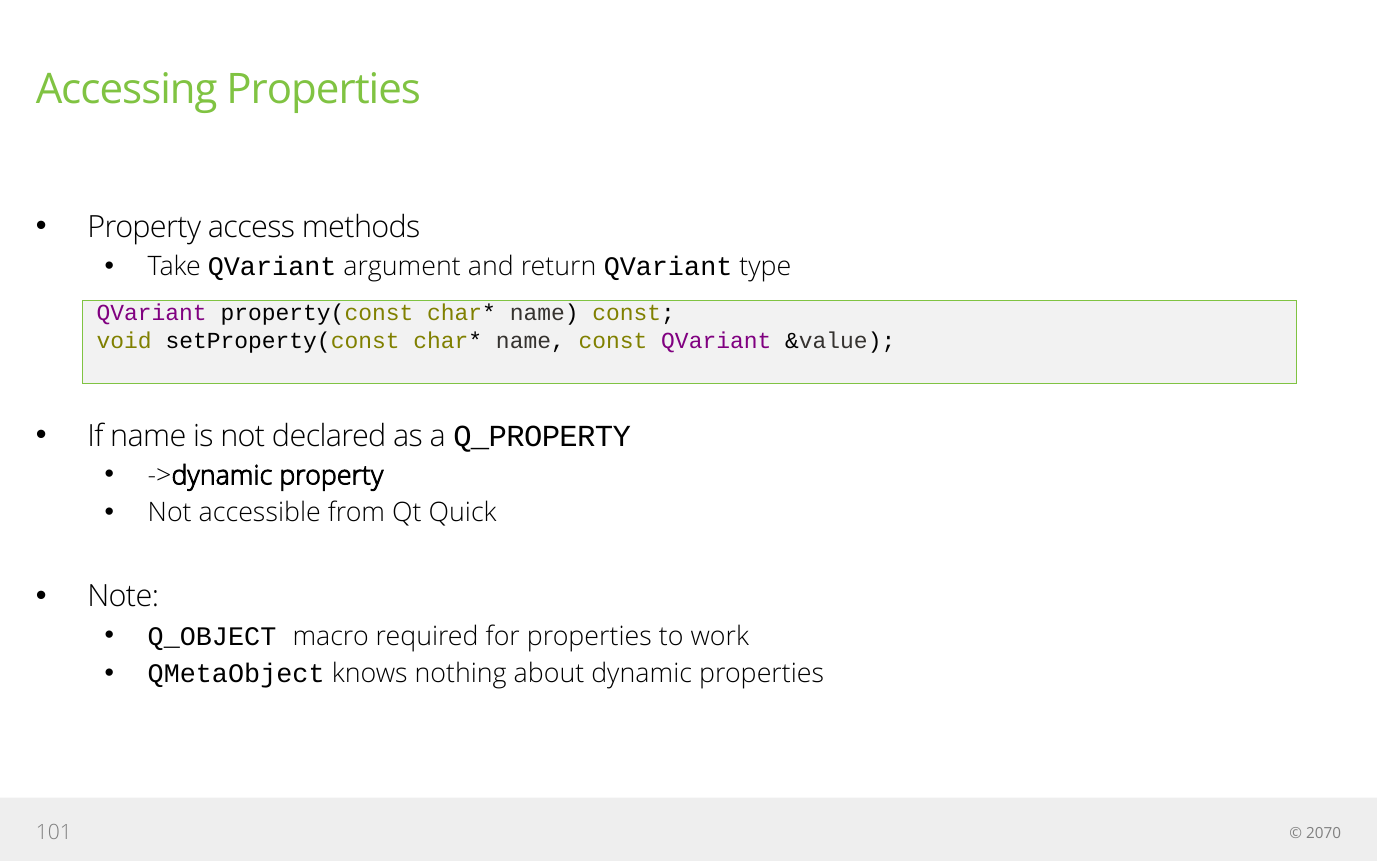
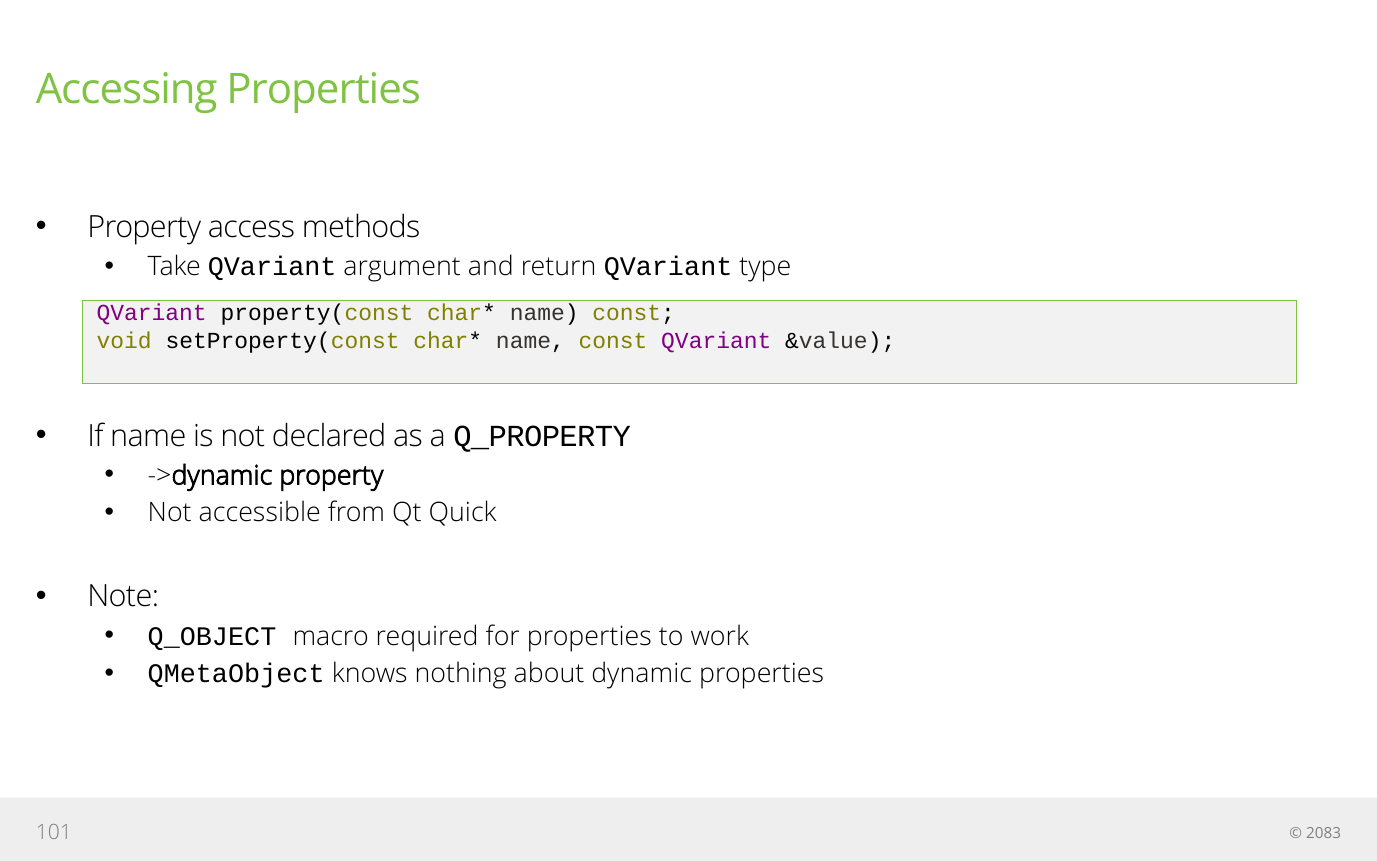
2070: 2070 -> 2083 (1324, 833)
